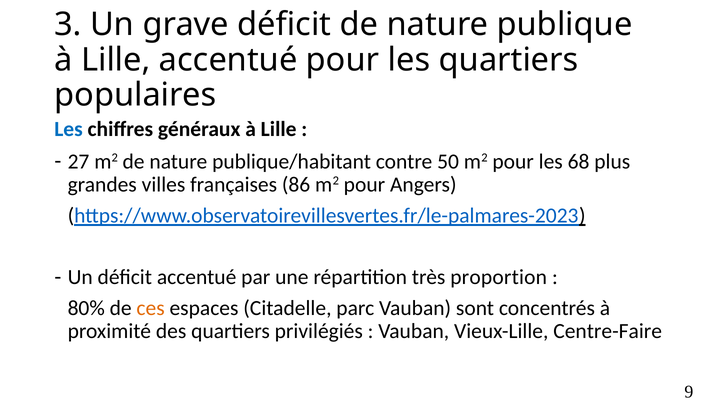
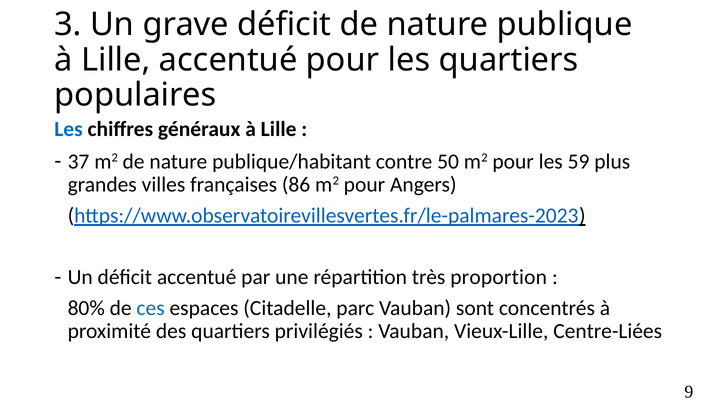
27: 27 -> 37 (79, 161)
68: 68 -> 59 (579, 161)
ces colour: orange -> blue (151, 308)
Centre-Faire: Centre-Faire -> Centre-Liées (608, 331)
